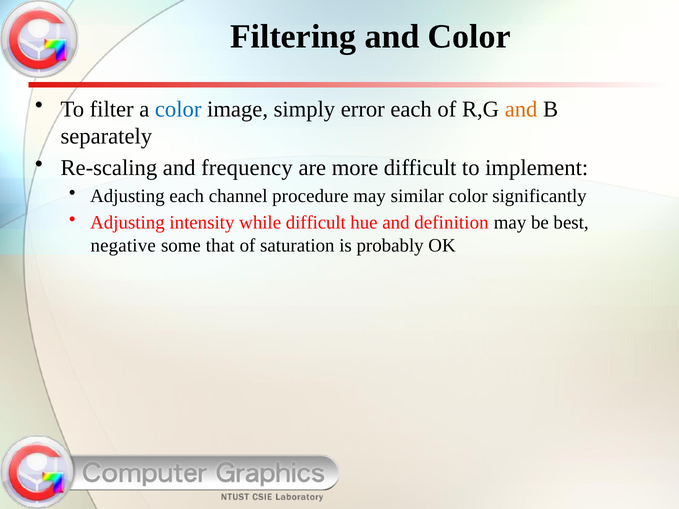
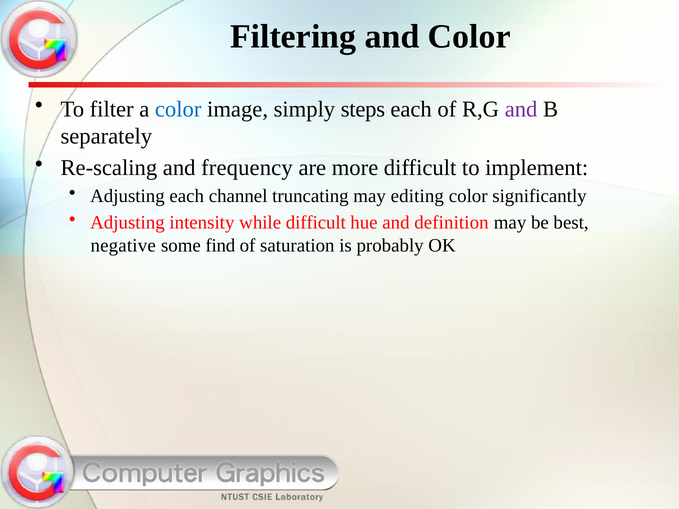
error: error -> steps (363, 109)
and colour: orange -> purple (521, 109)
procedure: procedure -> truncating (310, 196)
similar: similar -> editing (417, 196)
that: that -> find (220, 245)
